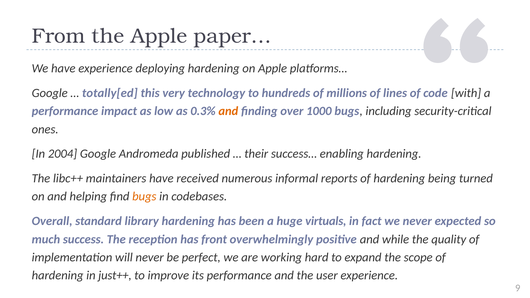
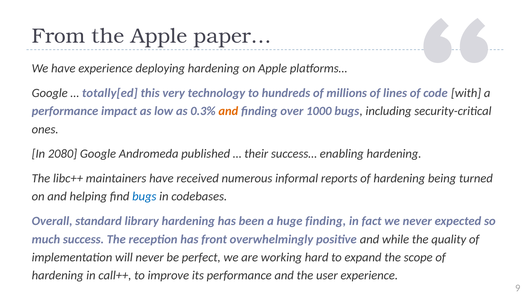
2004: 2004 -> 2080 (63, 154)
bugs colour: orange -> blue (144, 197)
huge virtuals: virtuals -> finding (326, 221)
just++: just++ -> call++ (115, 275)
